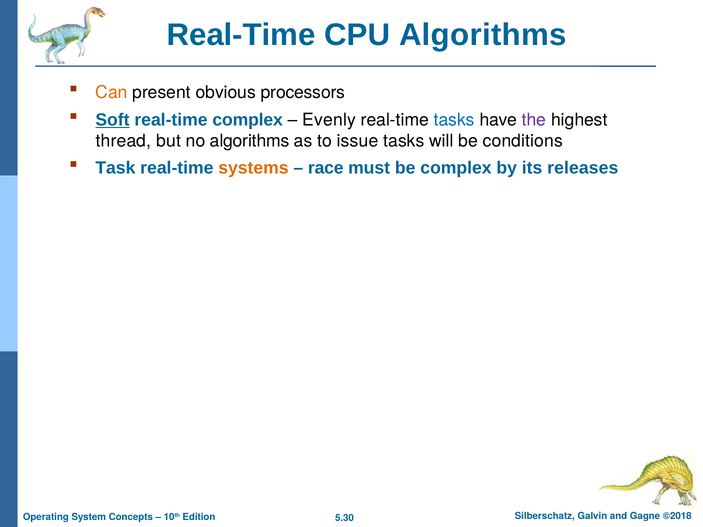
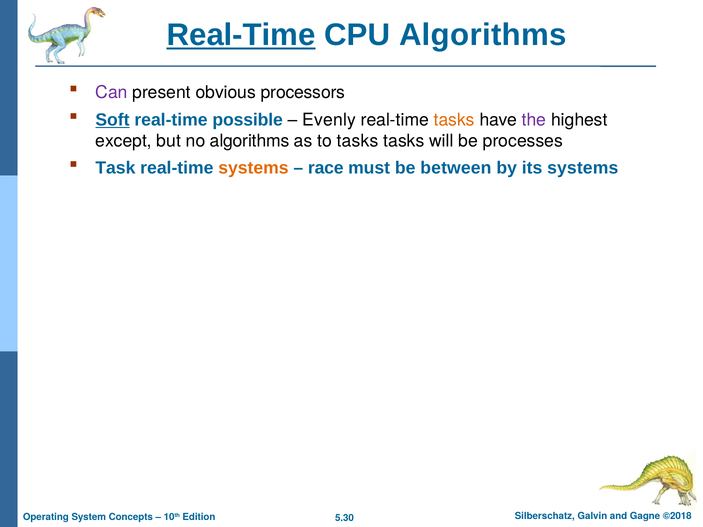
Real-Time underline: none -> present (241, 35)
Can colour: orange -> purple (111, 93)
real-time complex: complex -> possible (248, 120)
tasks colour: blue -> orange (454, 120)
thread: thread -> except (124, 141)
to issue: issue -> tasks (358, 141)
conditions: conditions -> processes (523, 141)
be complex: complex -> between (456, 168)
its releases: releases -> systems (583, 168)
